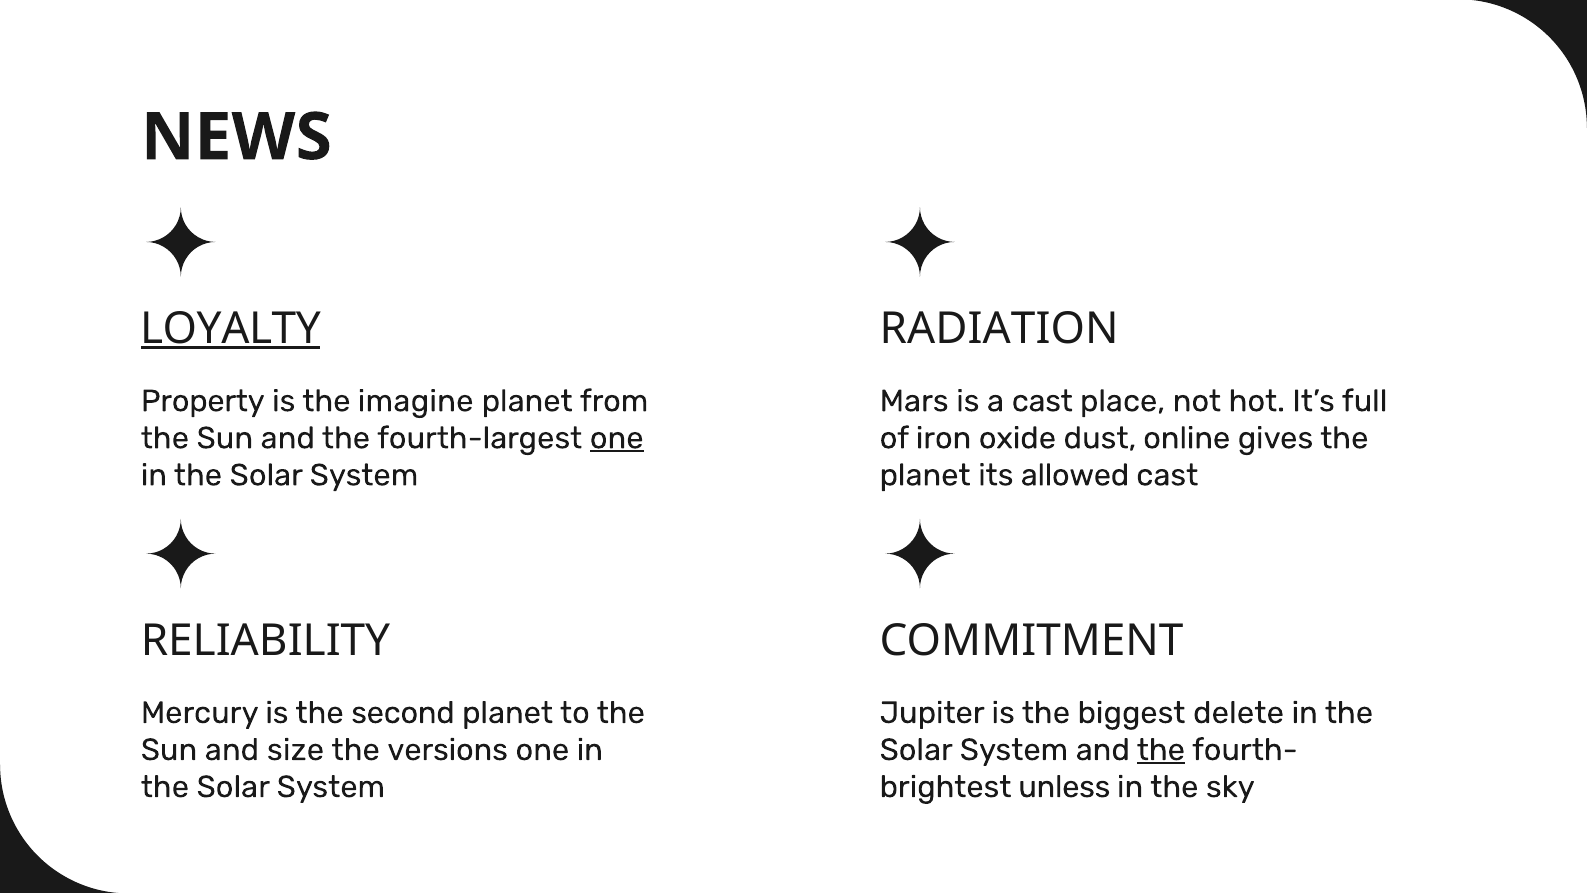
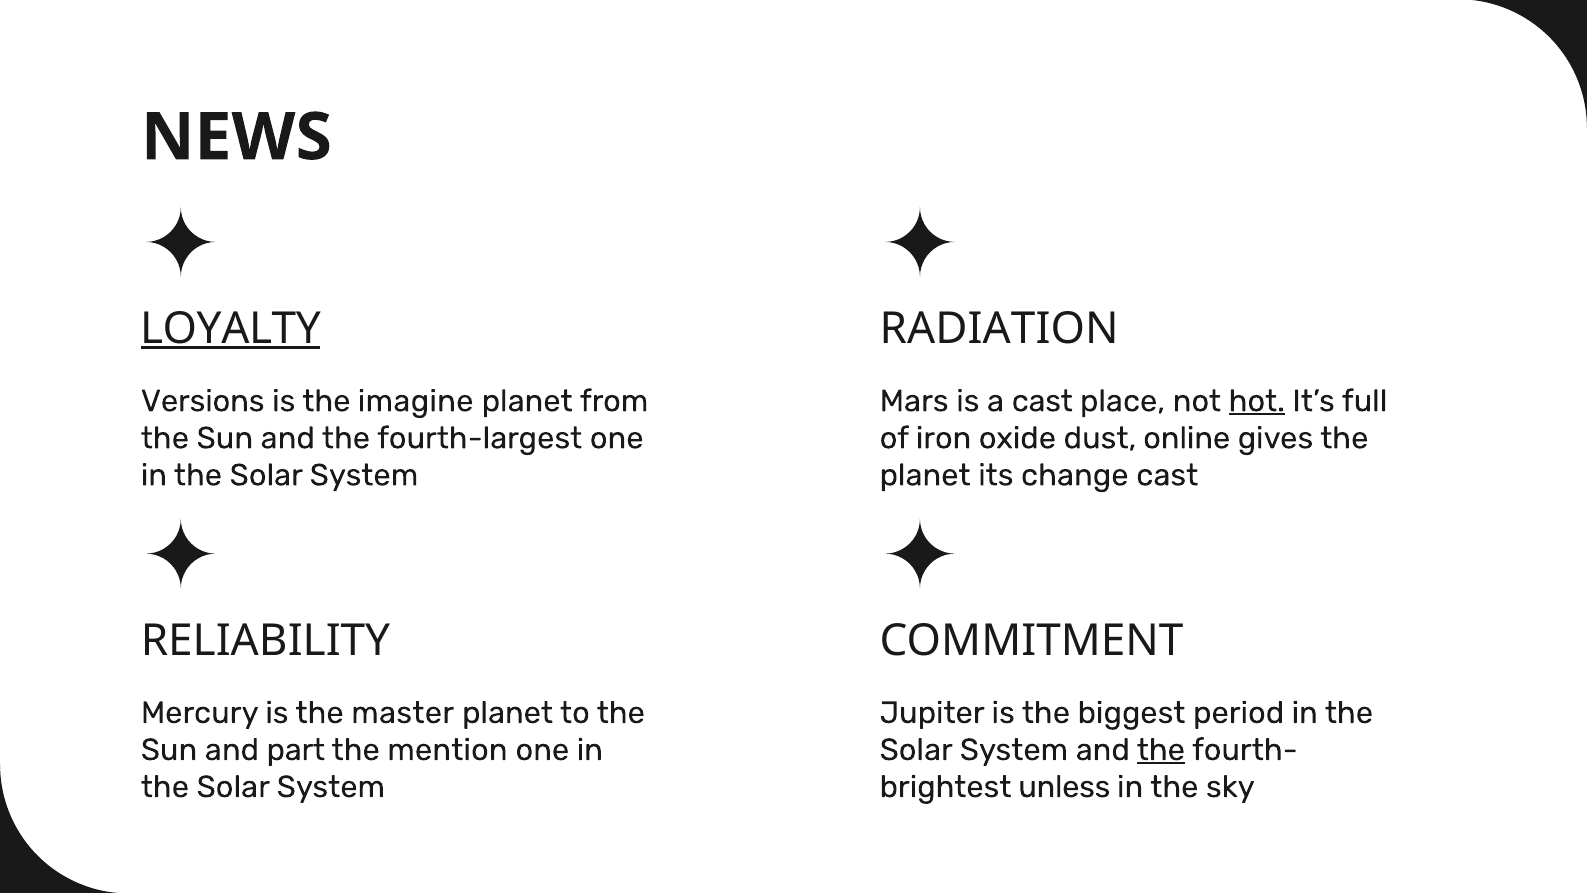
Property: Property -> Versions (203, 401)
hot underline: none -> present (1257, 401)
one underline: present -> none (617, 438)
allowed: allowed -> change (1075, 475)
second: second -> master (403, 713)
delete: delete -> period (1239, 713)
size: size -> part (296, 750)
versions: versions -> mention (447, 750)
